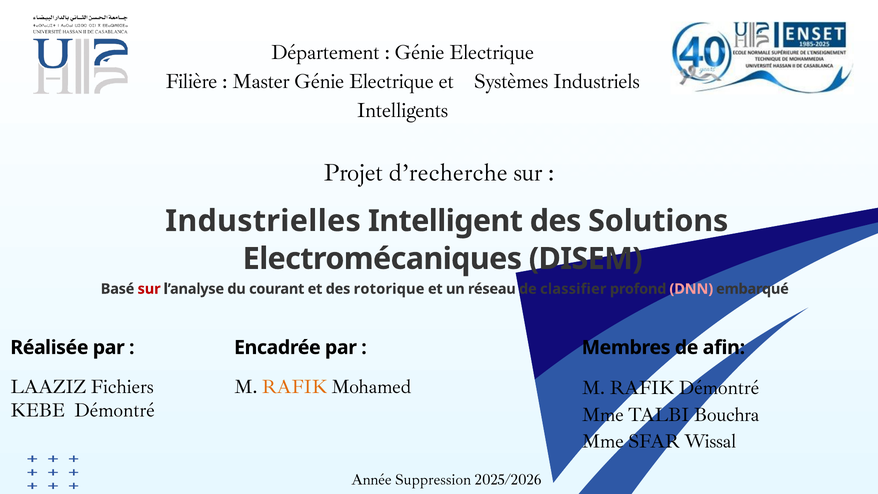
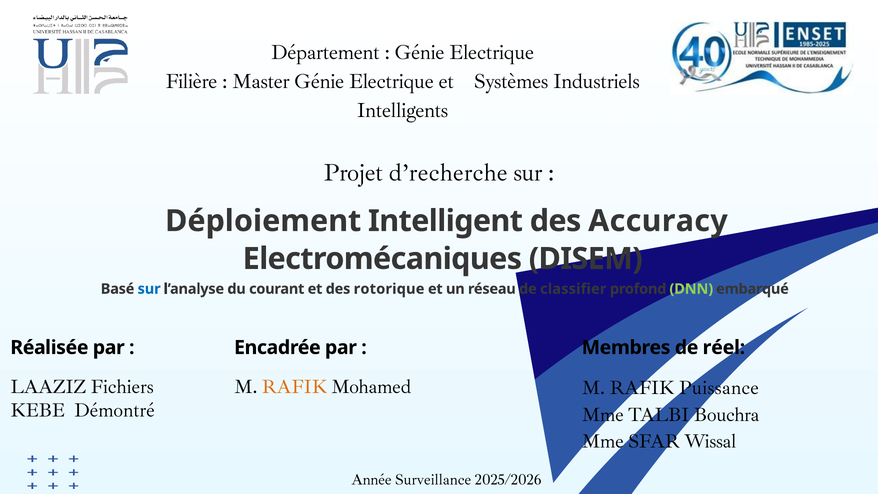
Industrielles: Industrielles -> Déploiement (263, 221)
Solutions: Solutions -> Accuracy (658, 221)
sur colour: red -> blue (149, 289)
DNN colour: pink -> light green (691, 289)
afin: afin -> réel (724, 347)
RAFIK Démontré: Démontré -> Puissance (719, 388)
Suppression: Suppression -> Surveillance (433, 479)
